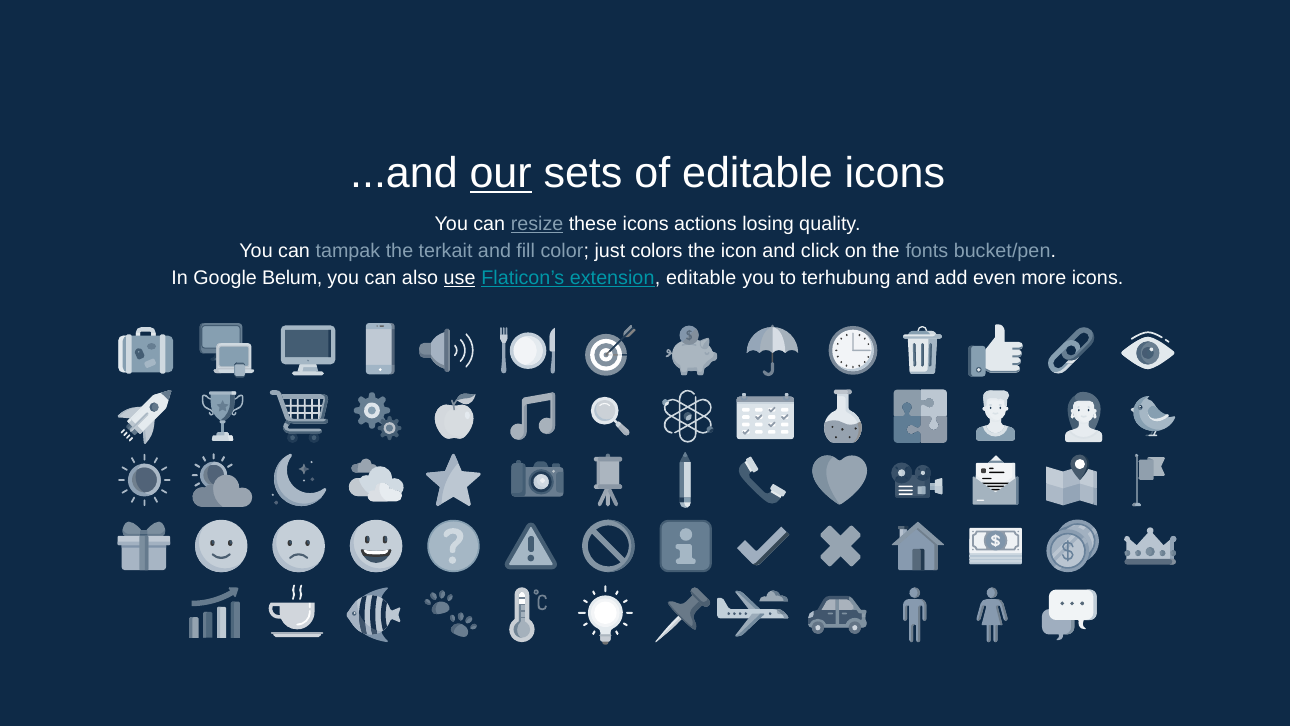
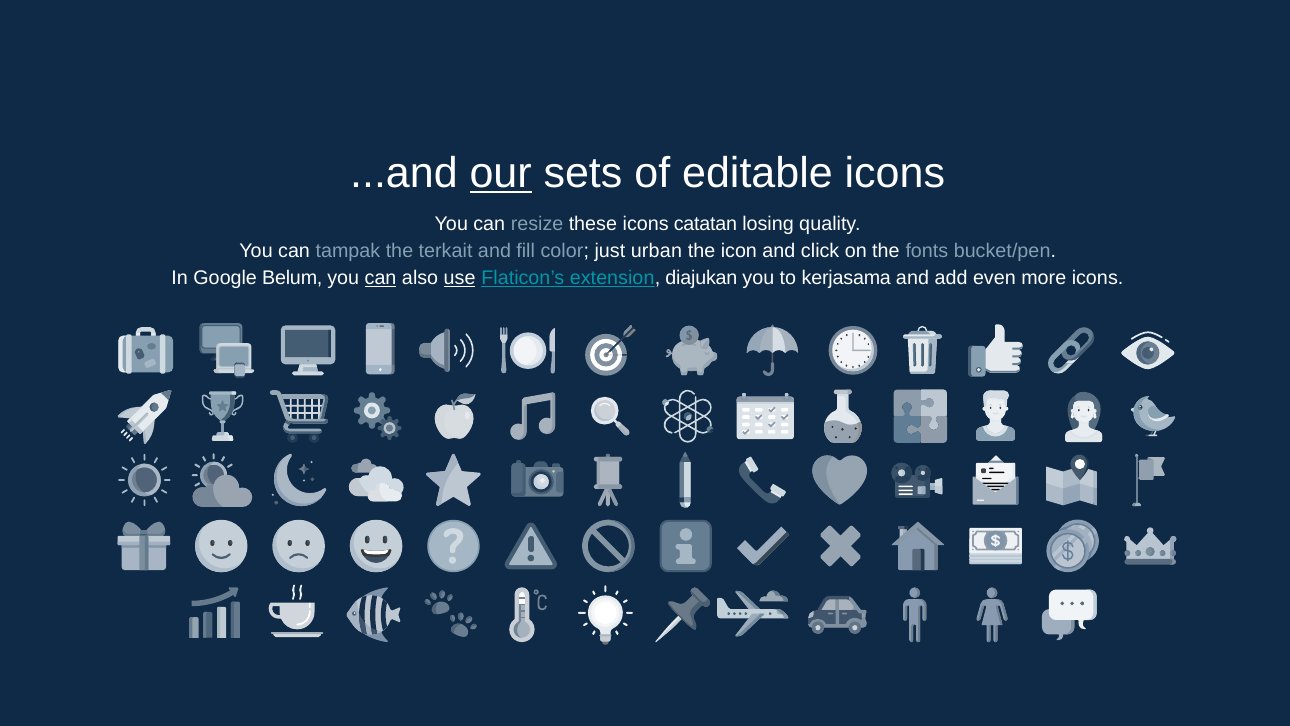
resize underline: present -> none (537, 224)
actions: actions -> catatan (705, 224)
colors: colors -> urban (656, 251)
can underline: none -> present (381, 278)
extension editable: editable -> diajukan (701, 278)
terhubung: terhubung -> kerjasama (846, 278)
